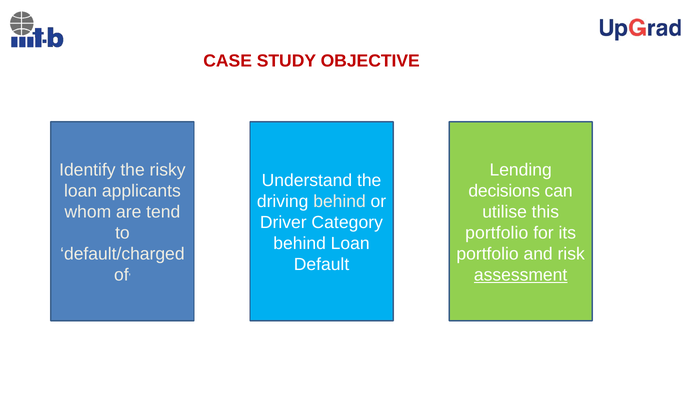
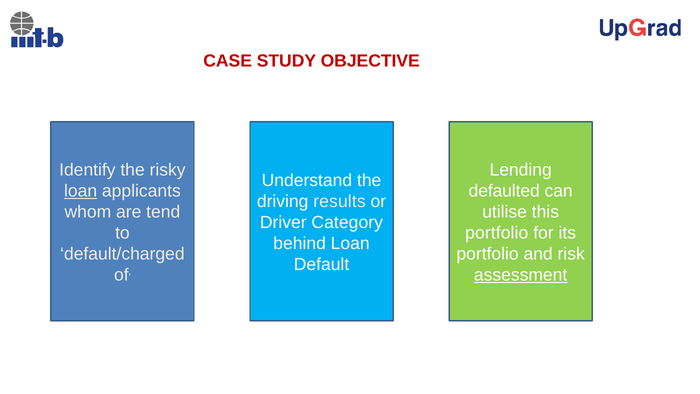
loan underline: none -> present (81, 191)
decisions: decisions -> defaulted (504, 191)
driving behind: behind -> results (339, 201)
